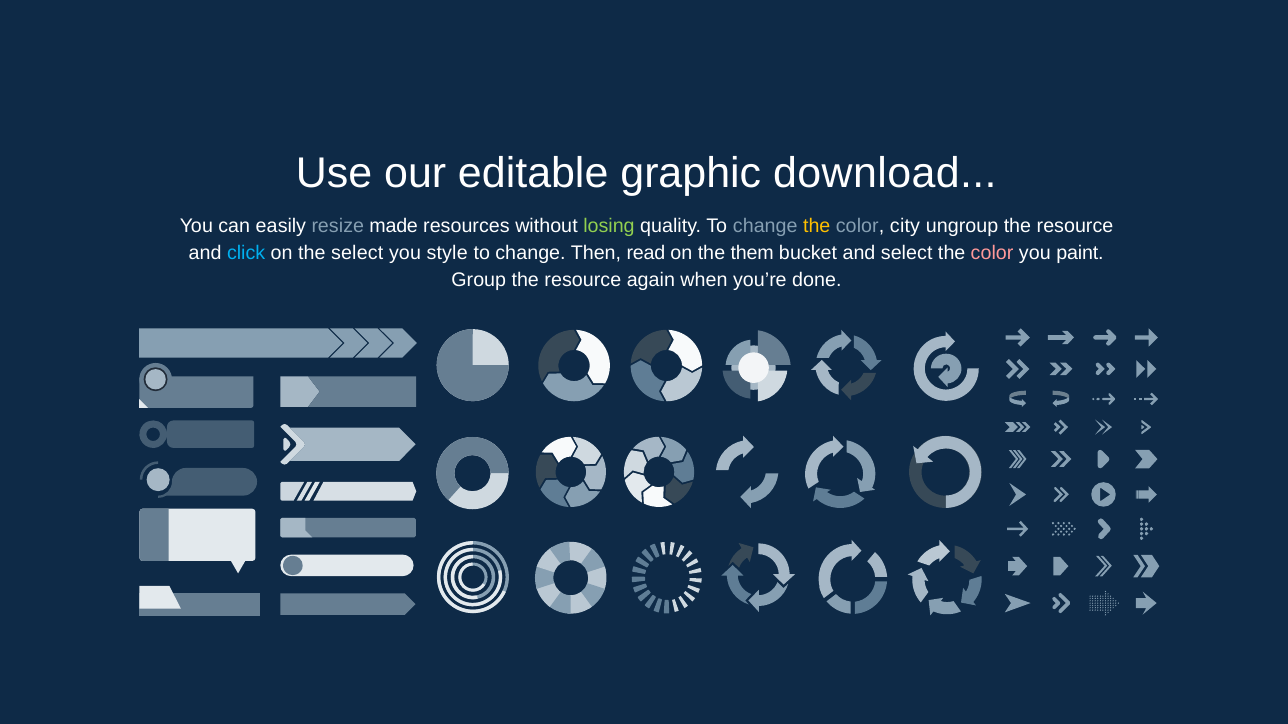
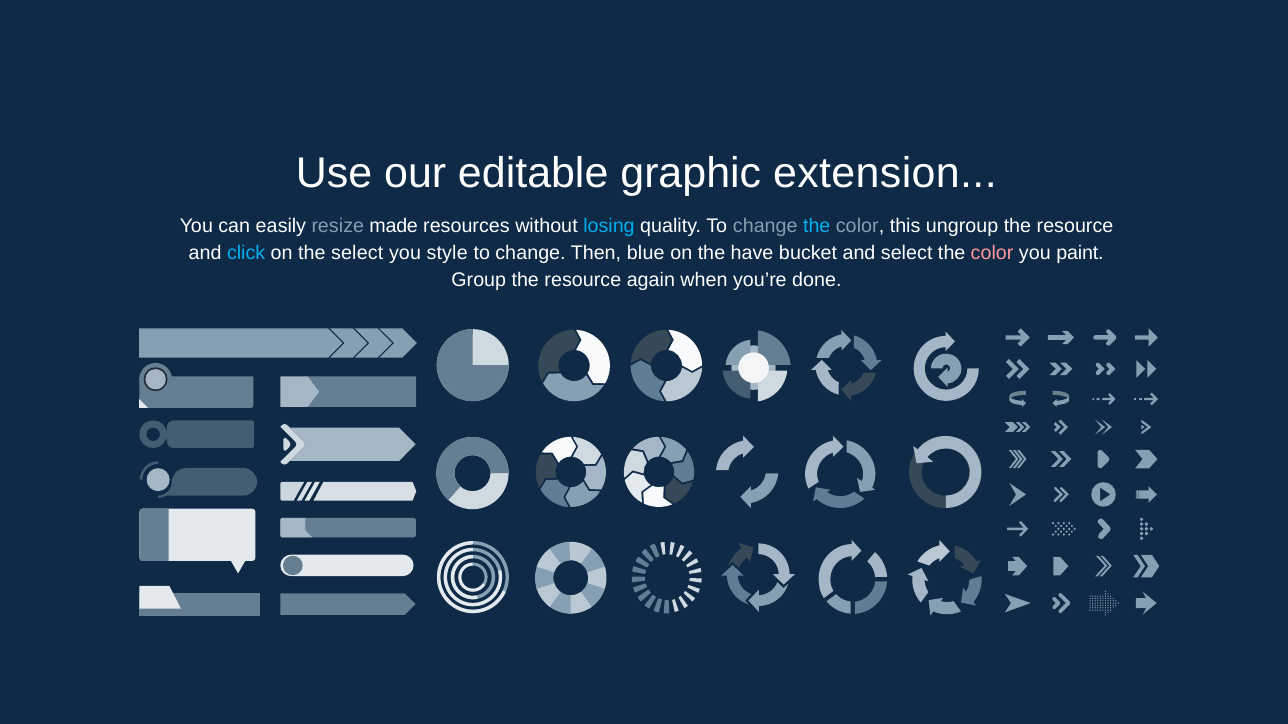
download: download -> extension (885, 173)
losing colour: light green -> light blue (609, 226)
the colour: yellow -> light blue (817, 226)
city: city -> this (905, 226)
read: read -> blue (646, 253)
them: them -> have (752, 253)
